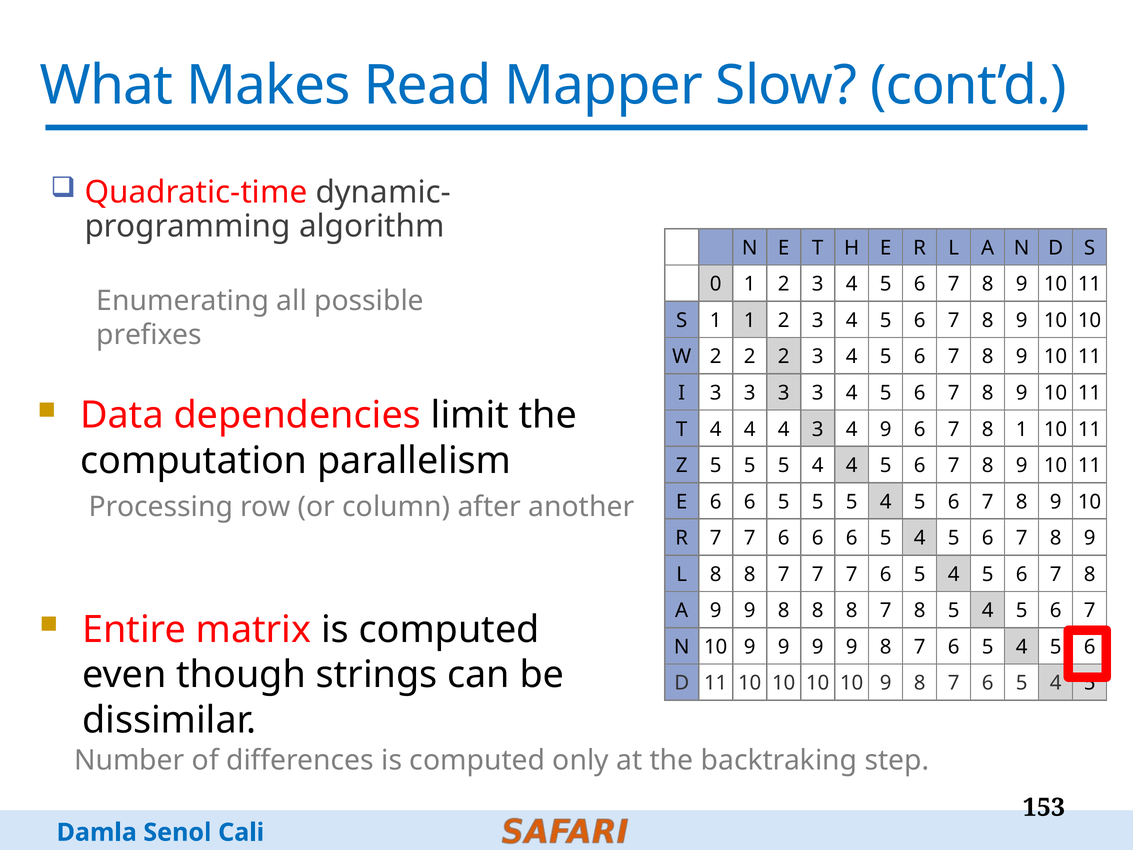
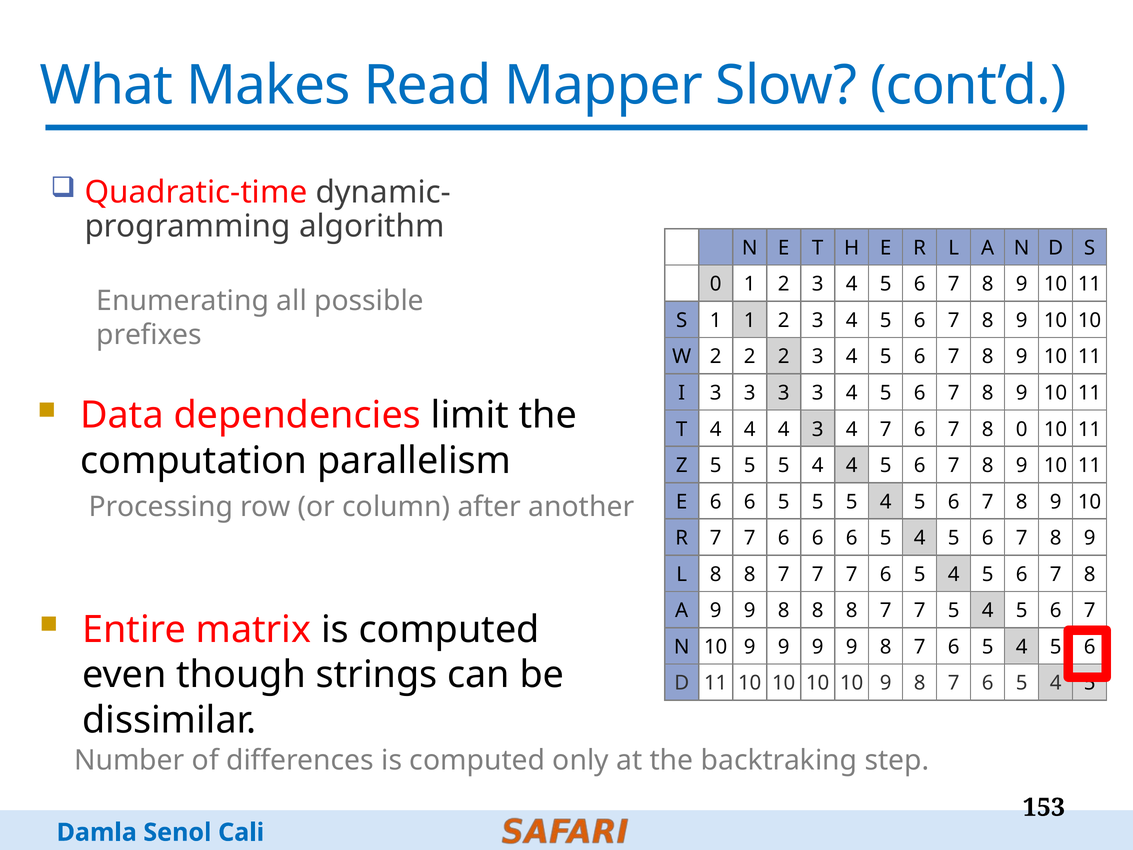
4 9: 9 -> 7 (886, 429)
8 1: 1 -> 0 (1022, 429)
8: 8 -> 7 (920, 610)
